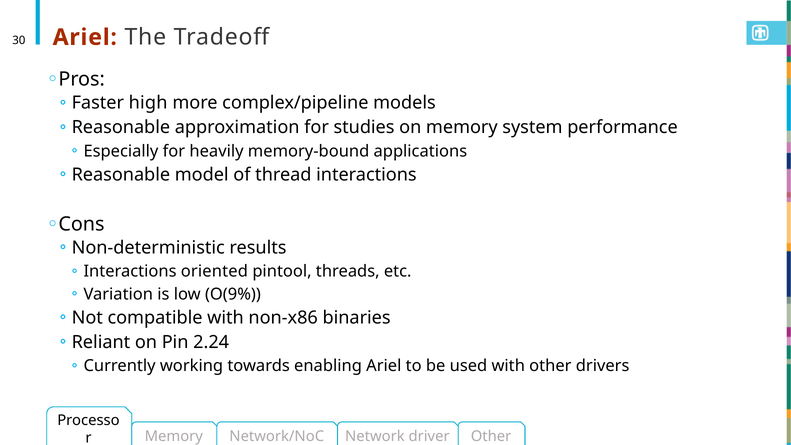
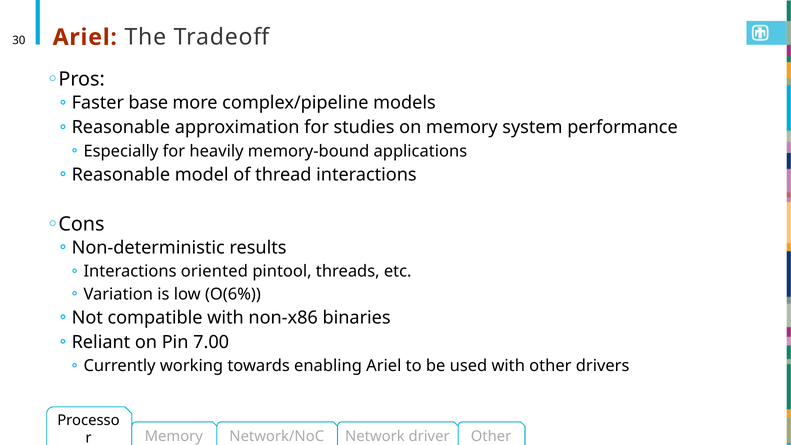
high: high -> base (148, 103)
O(9%: O(9% -> O(6% (233, 294)
2.24: 2.24 -> 7.00 (211, 342)
